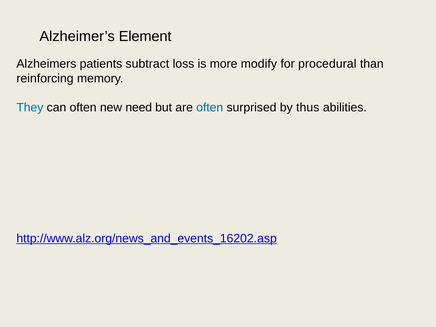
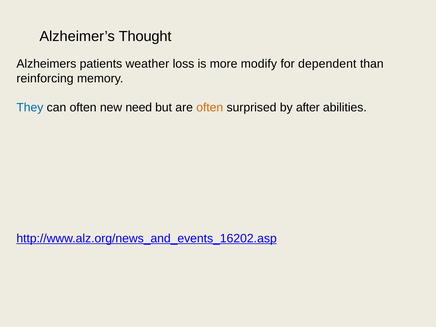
Element: Element -> Thought (145, 36)
subtract: subtract -> weather (147, 64)
procedural: procedural -> dependent (327, 64)
often colour: blue -> orange (210, 107)
thus: thus -> after (308, 107)
